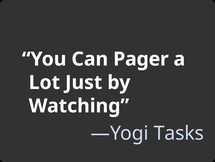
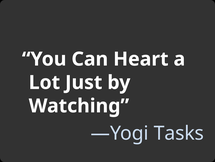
Pager: Pager -> Heart (141, 59)
